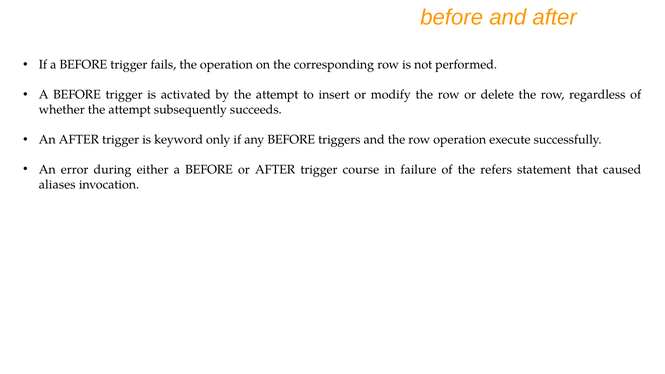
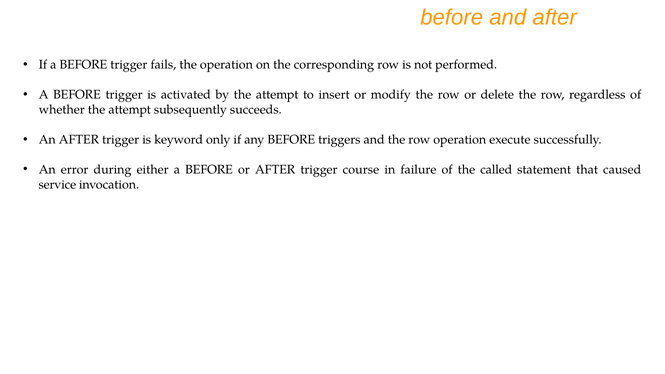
refers: refers -> called (496, 170)
aliases: aliases -> service (57, 185)
